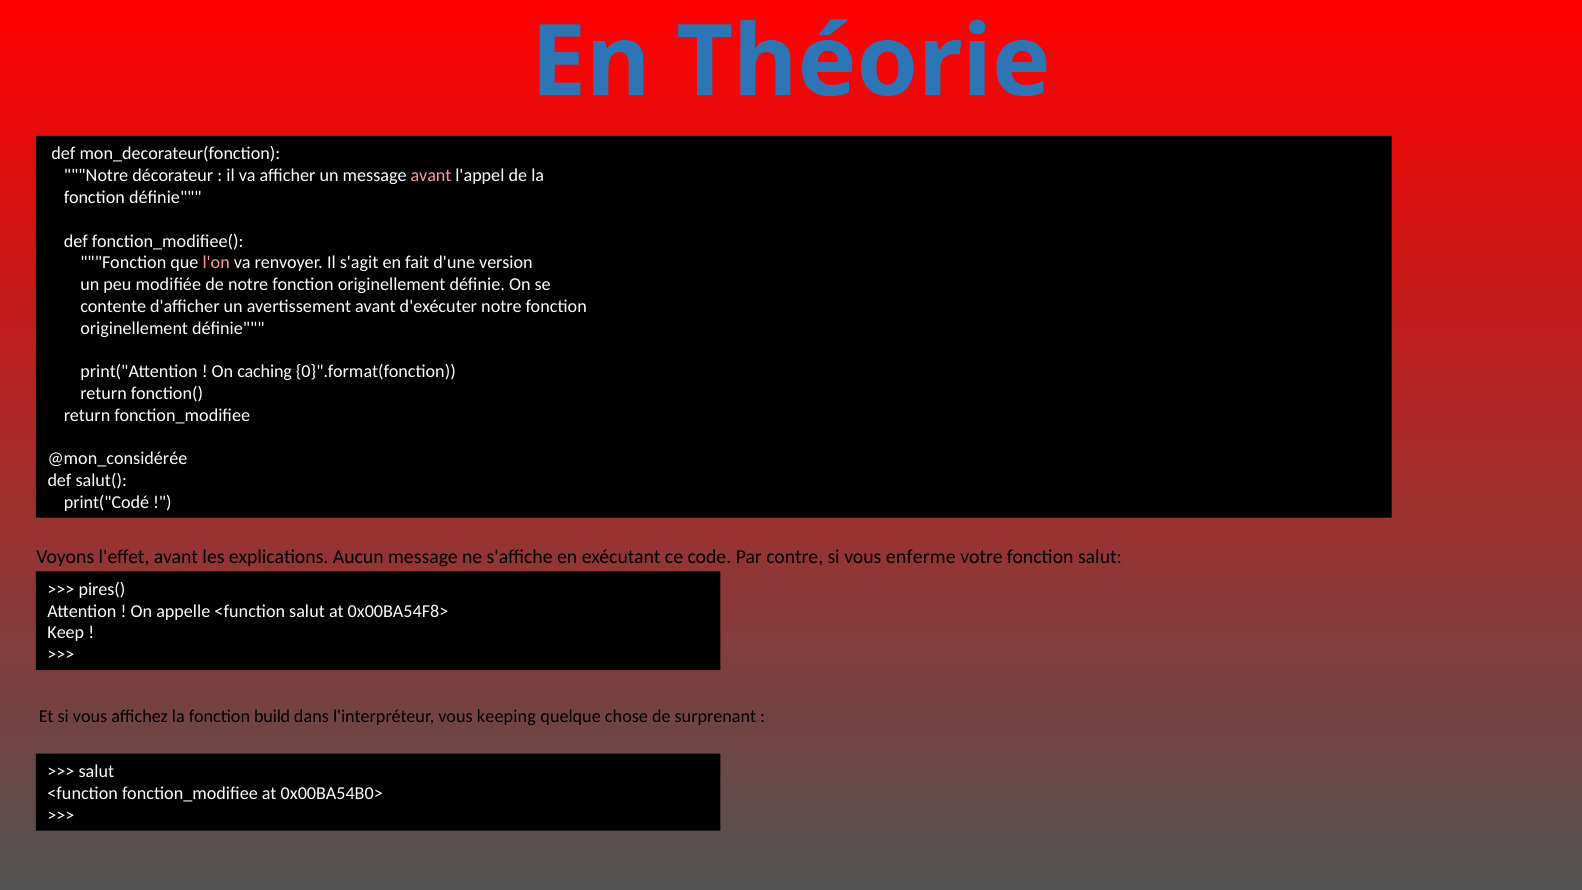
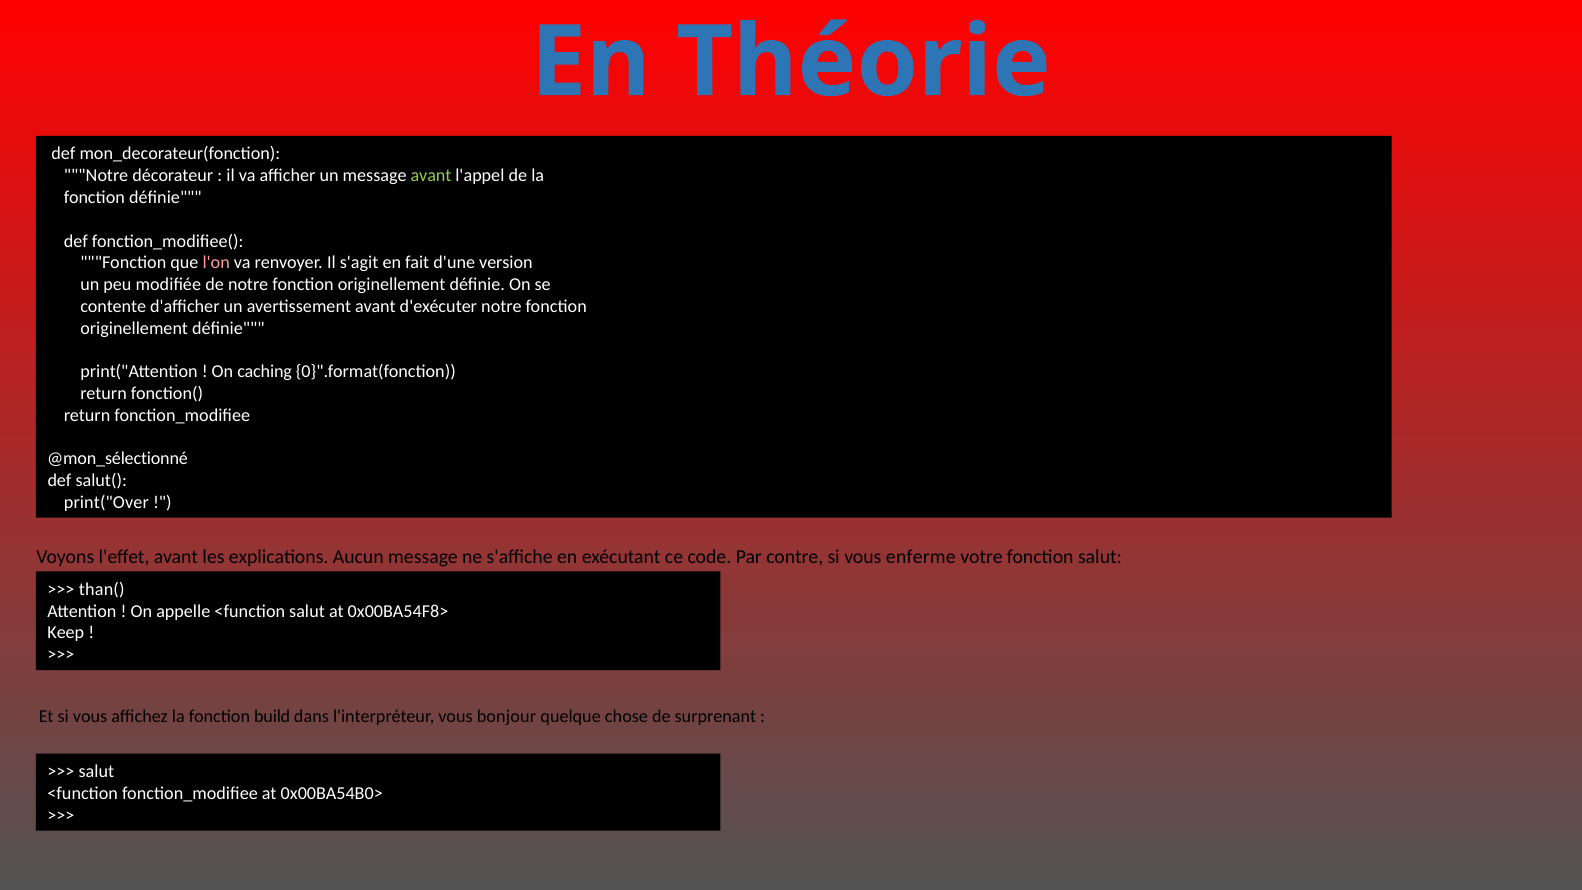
avant colour: pink -> light green (431, 176)
@mon_considérée: @mon_considérée -> @mon_sélectionné (118, 459)
print("Codé: print("Codé -> print("Over (106, 502)
pires(: pires( -> than( (102, 589)
keeping: keeping -> bonjour (506, 716)
